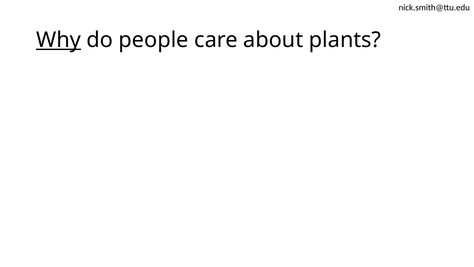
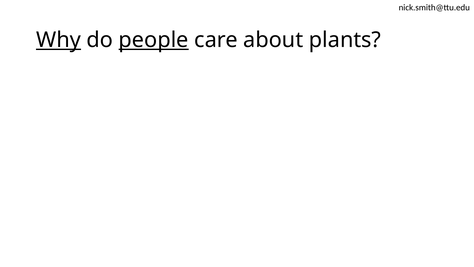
people underline: none -> present (154, 40)
